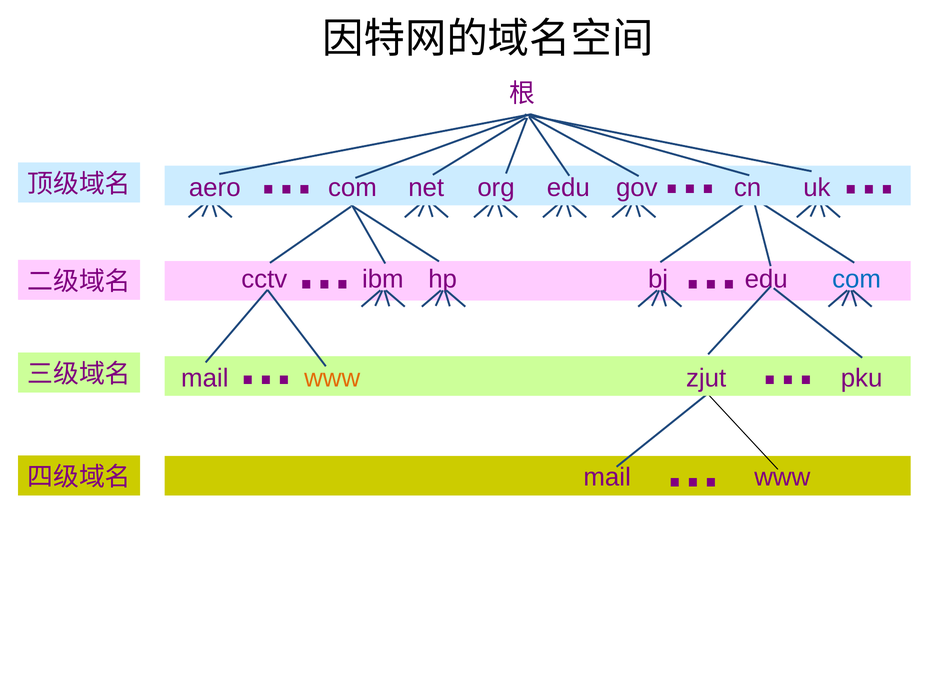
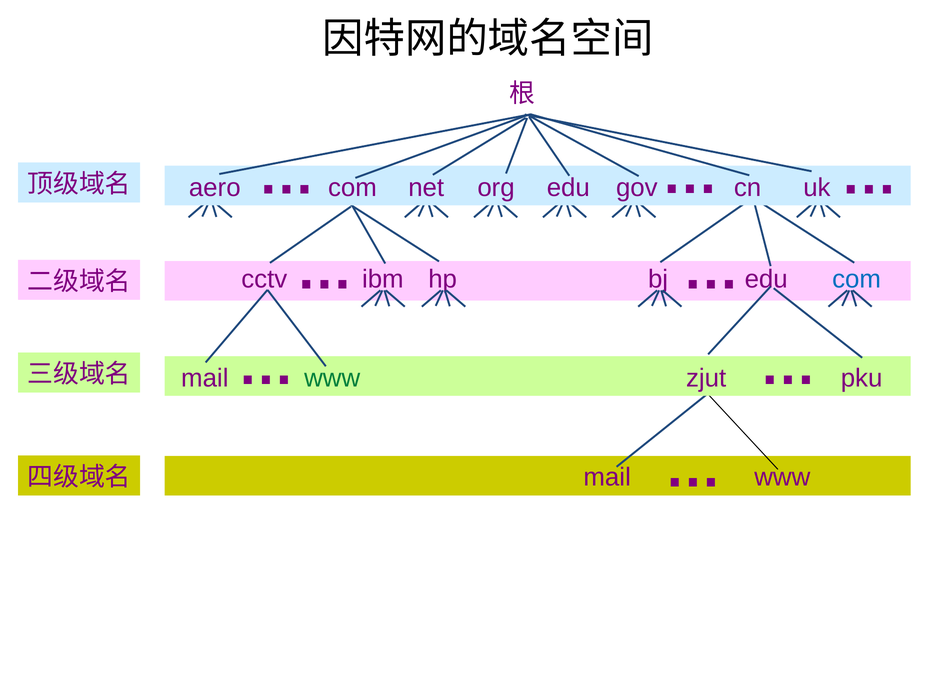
www colour: orange -> green (332, 378)
